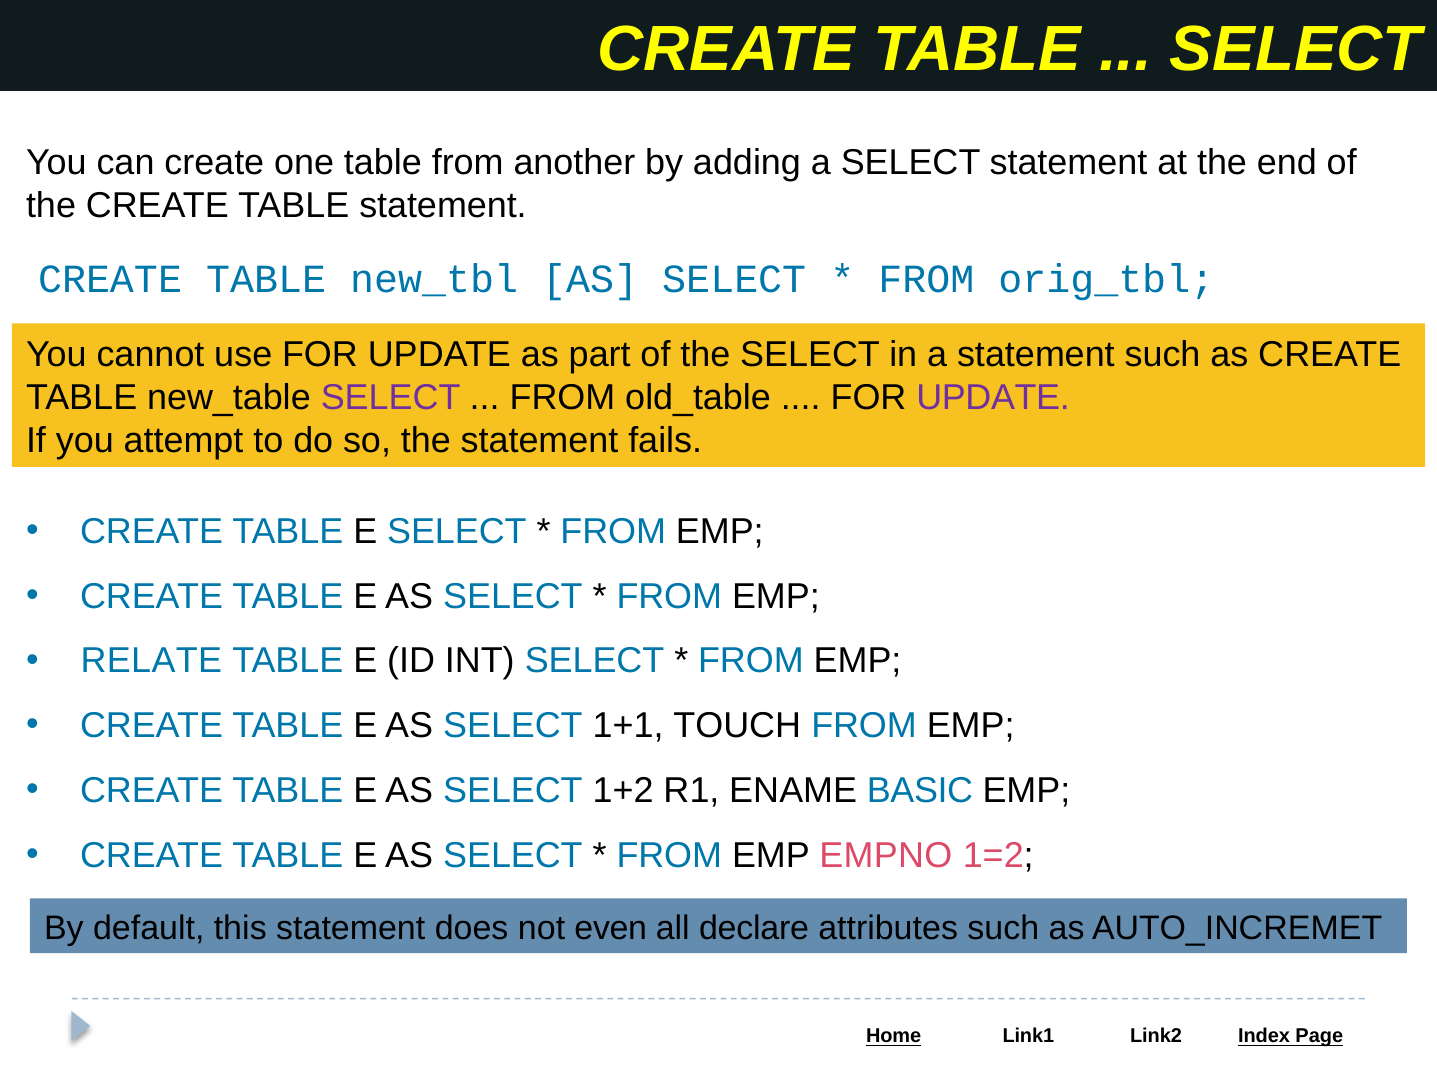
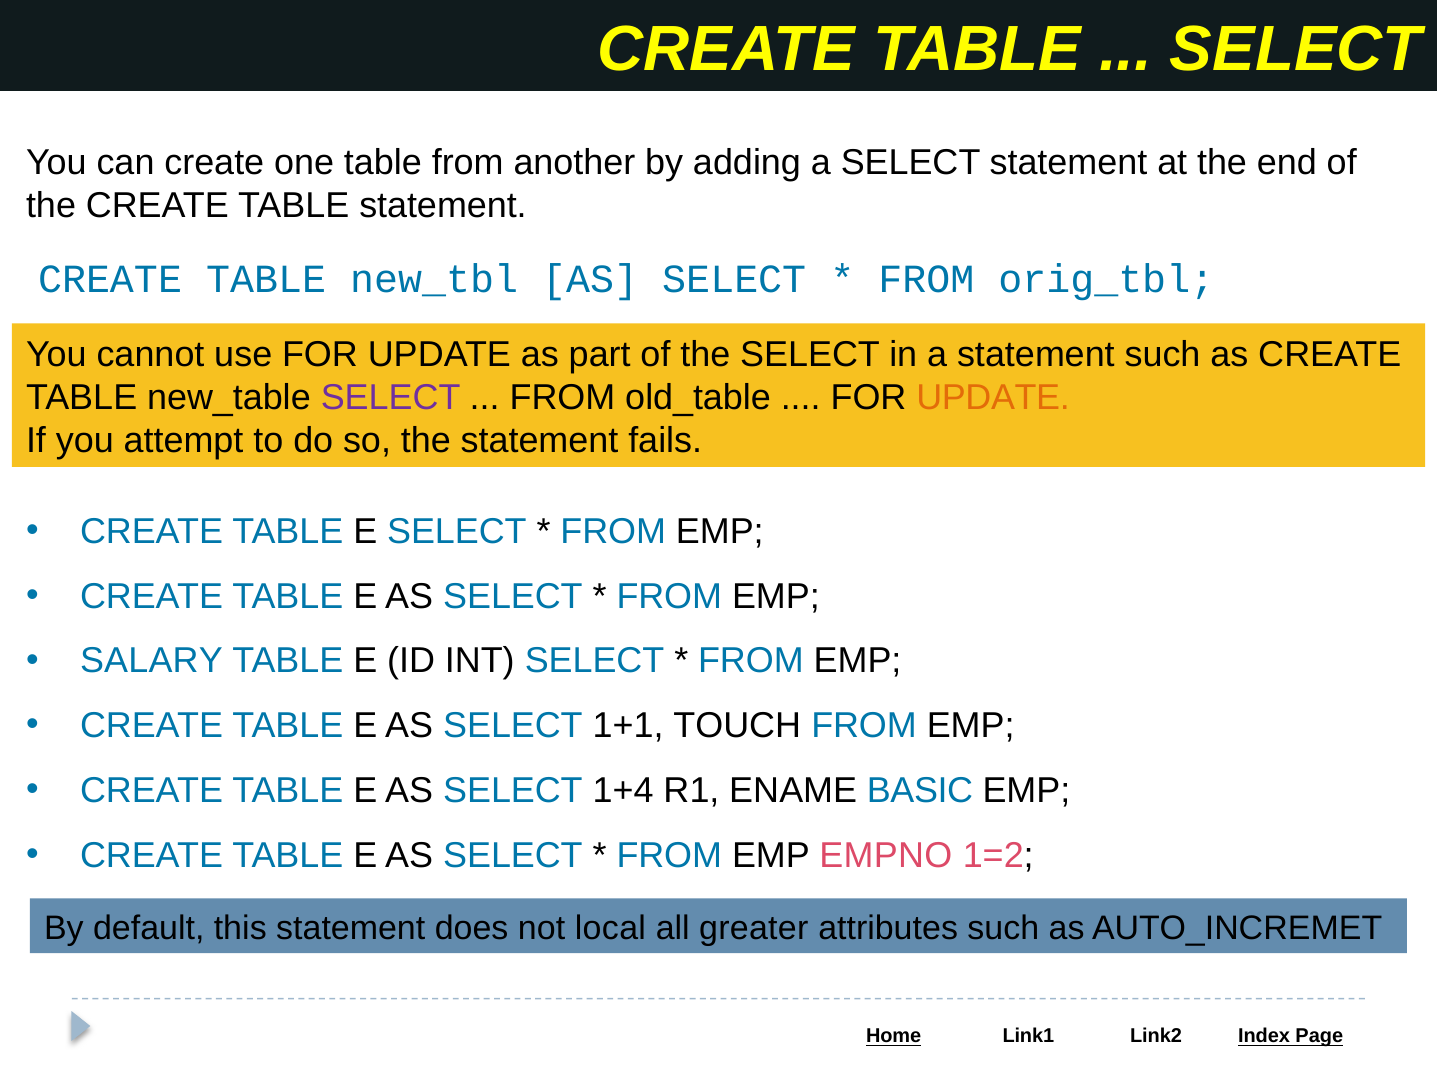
UPDATE colour: purple -> orange (993, 398)
RELATE: RELATE -> SALARY (151, 661)
1+2: 1+2 -> 1+4 (623, 790)
even: even -> local (610, 928)
declare: declare -> greater (754, 928)
